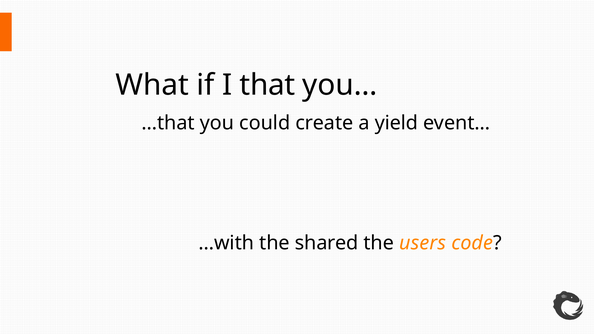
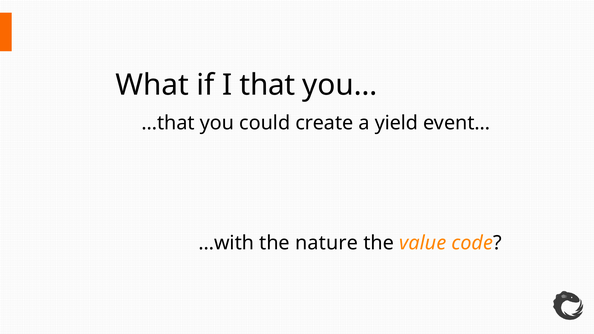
shared: shared -> nature (327, 243)
users: users -> value (423, 243)
